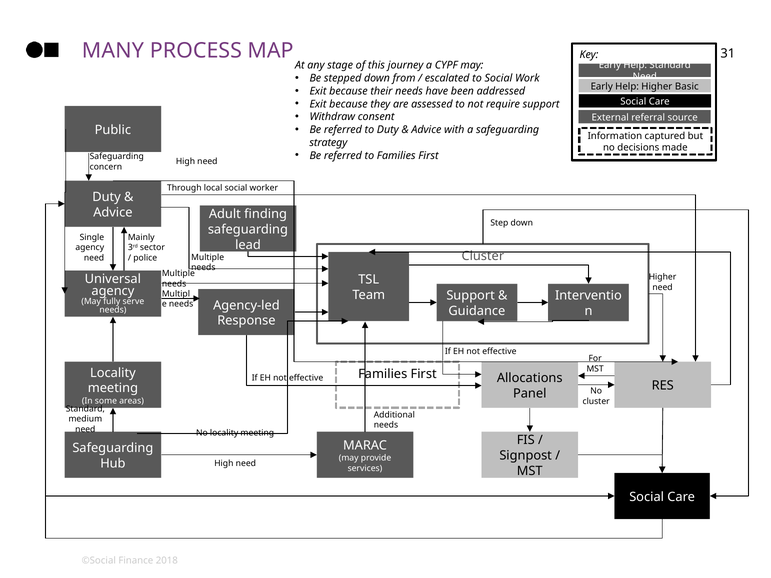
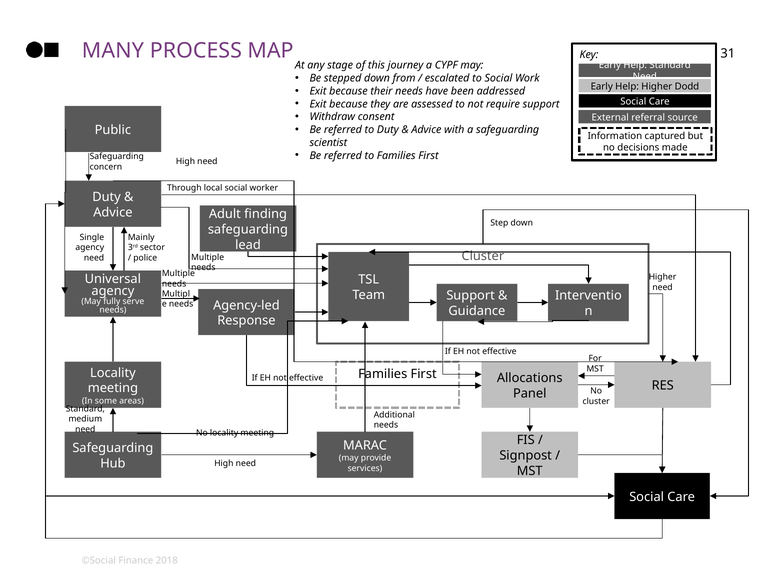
Basic: Basic -> Dodd (687, 86)
strategy: strategy -> scientist (328, 143)
